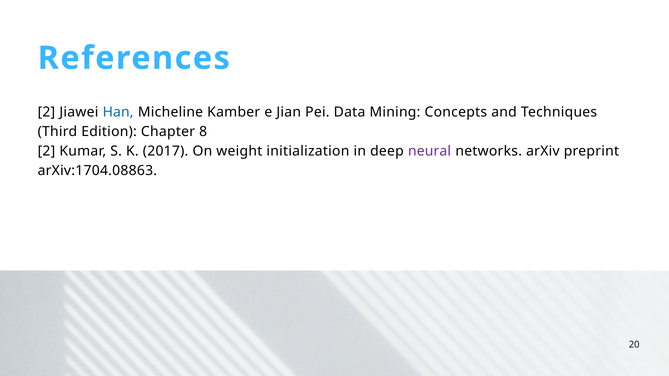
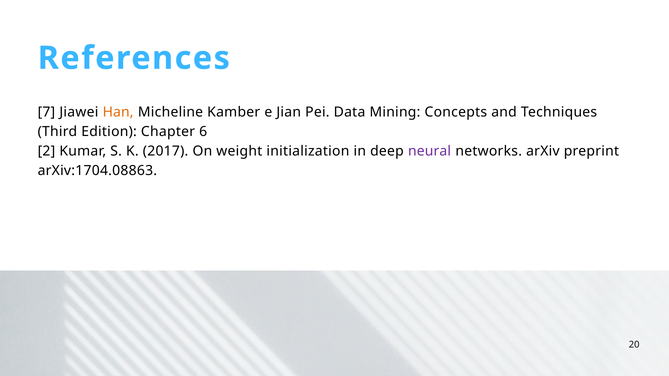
2: 2 -> 7 (46, 112)
Han colour: blue -> orange (118, 112)
8: 8 -> 6 (203, 132)
